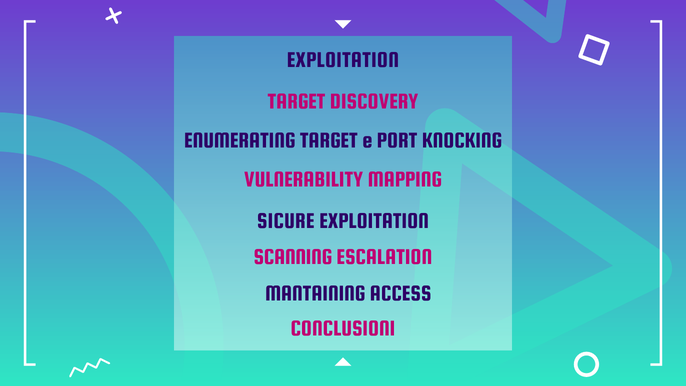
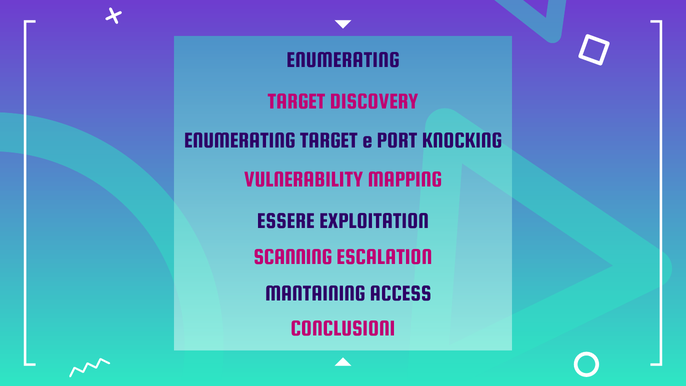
EXPLOITATION: EXPLOITATION -> ENUMERATING (343, 60)
SICURE: SICURE -> ESSERE (286, 221)
